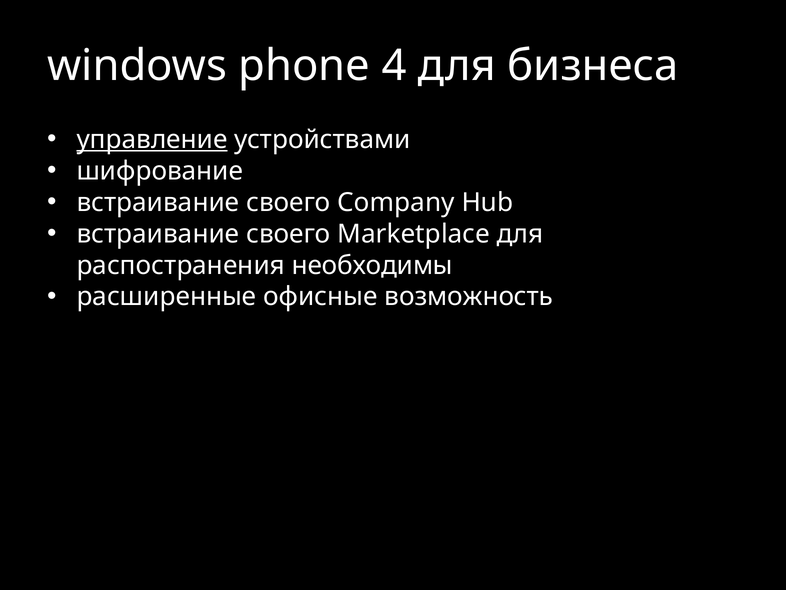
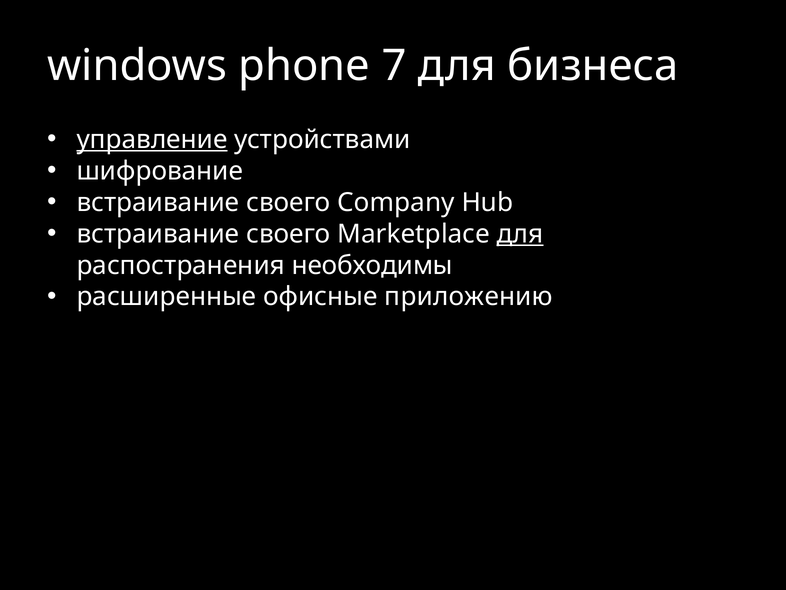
4: 4 -> 7 (394, 66)
для underline: none -> present (520, 234)
возможность: возможность -> приложению (469, 297)
